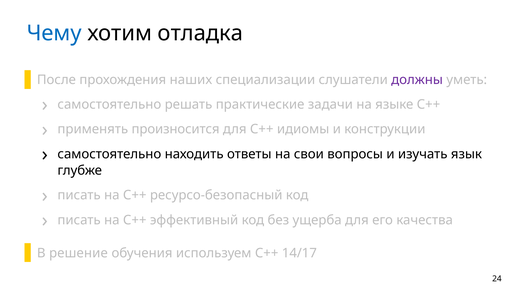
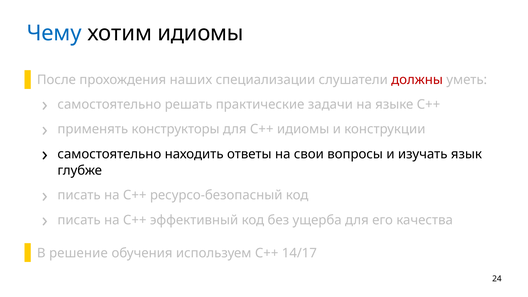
хотим отладка: отладка -> идиомы (201, 33)
должны colour: purple -> red (417, 80)
произносится: произносится -> конструкторы (176, 129)
